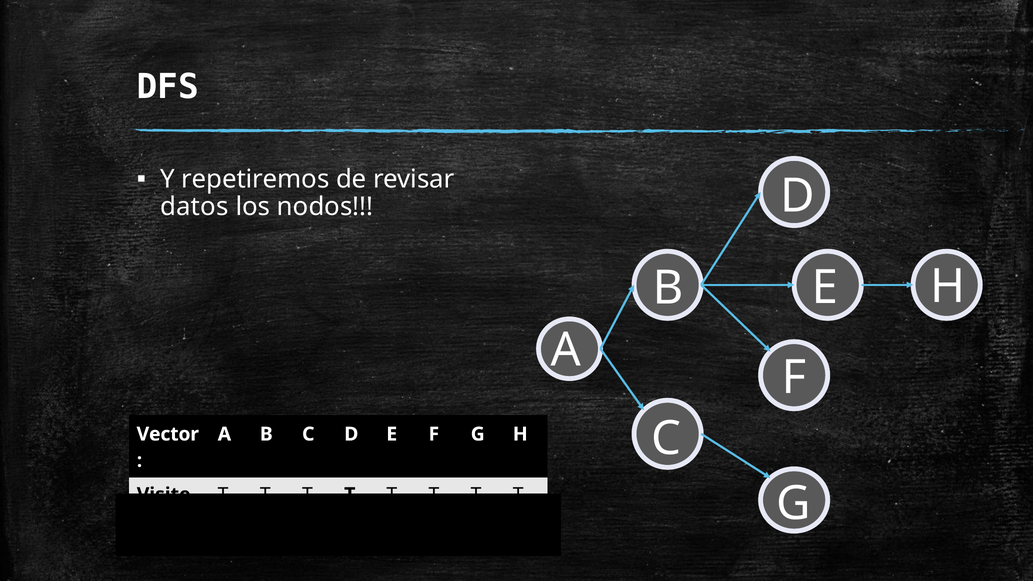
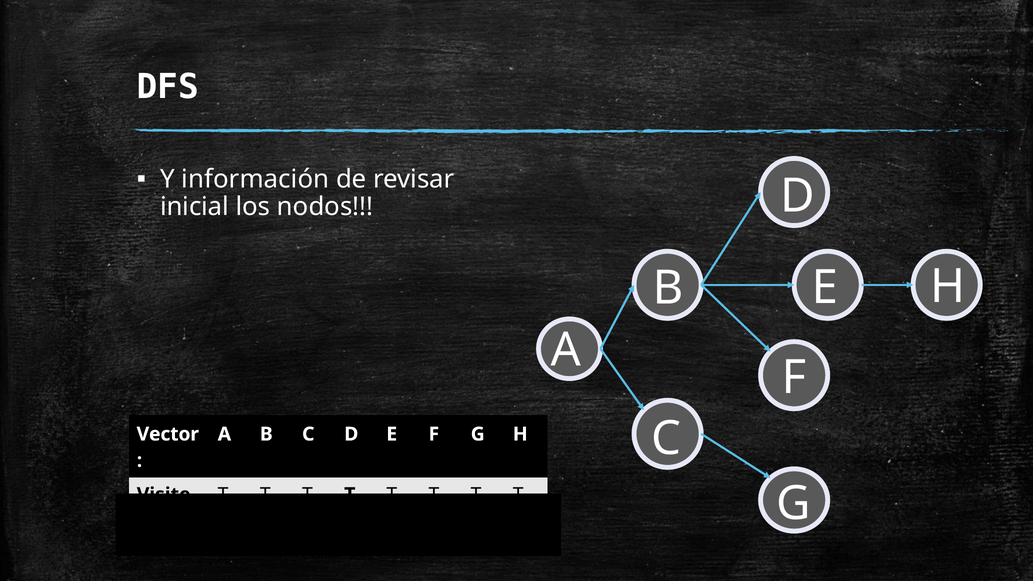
repetiremos: repetiremos -> información (255, 179)
datos: datos -> inicial (194, 207)
